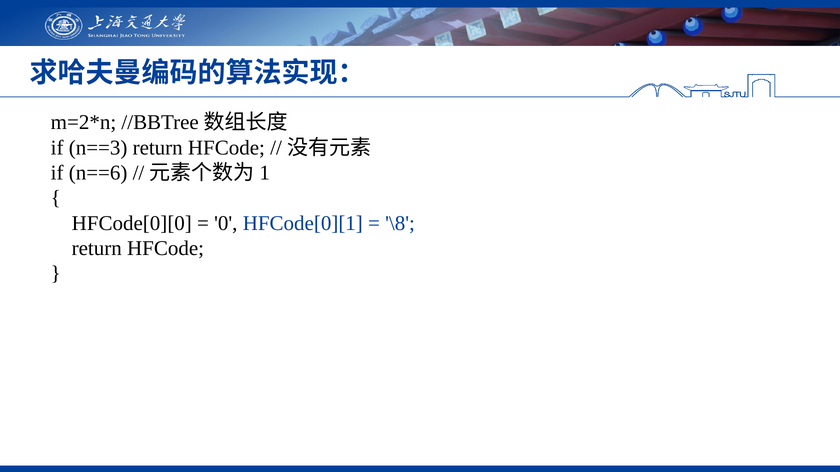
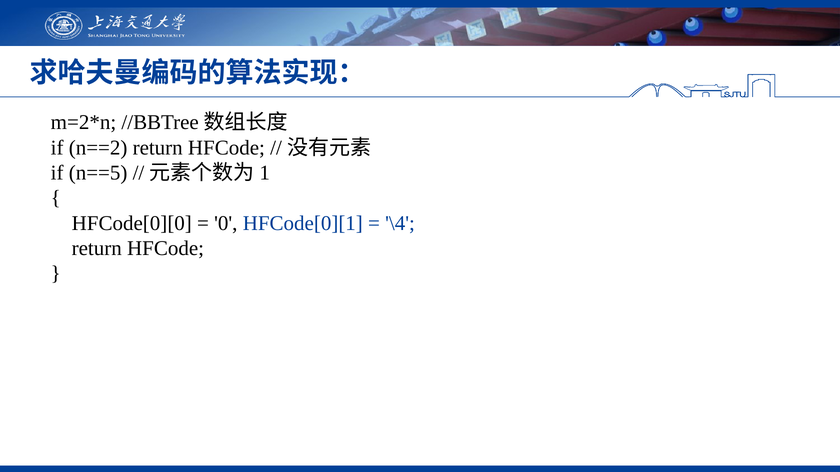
n==3: n==3 -> n==2 (98, 148)
n==6: n==6 -> n==5 (98, 173)
\8: \8 -> \4 (400, 223)
